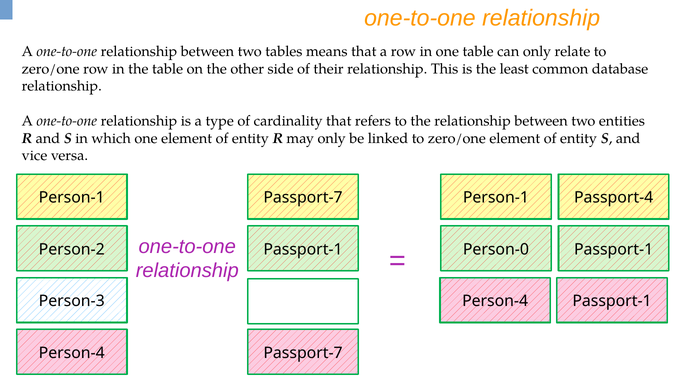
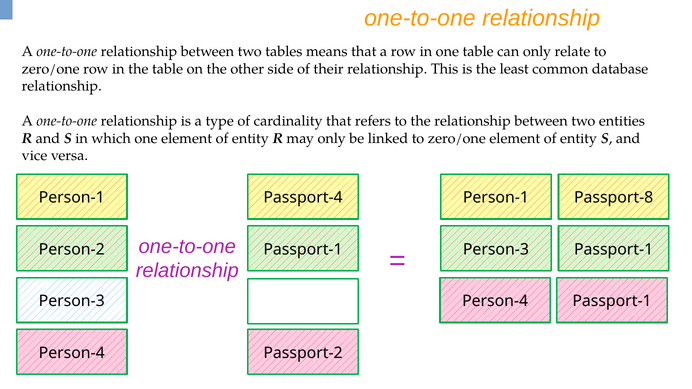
Person-1 Passport-7: Passport-7 -> Passport-4 (303, 198)
Passport-4: Passport-4 -> Passport-8 (614, 198)
Person-2 Passport-1 Person-0: Person-0 -> Person-3 (496, 250)
Passport-7: Passport-7 -> Passport-2 (303, 353)
